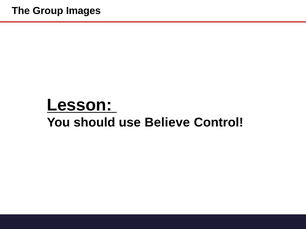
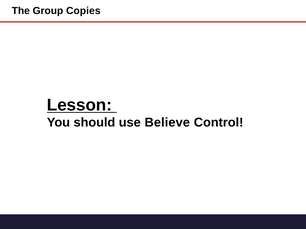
Images: Images -> Copies (83, 11)
